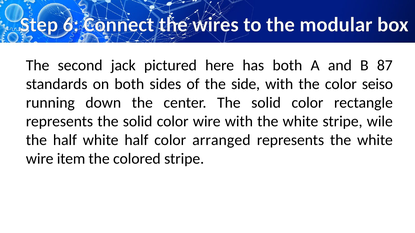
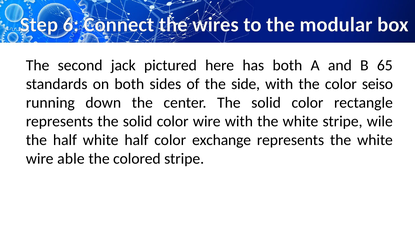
87: 87 -> 65 (385, 66)
arranged: arranged -> exchange (222, 140)
item: item -> able (71, 159)
